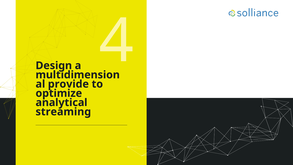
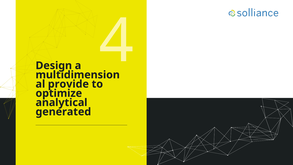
streaming: streaming -> generated (63, 112)
